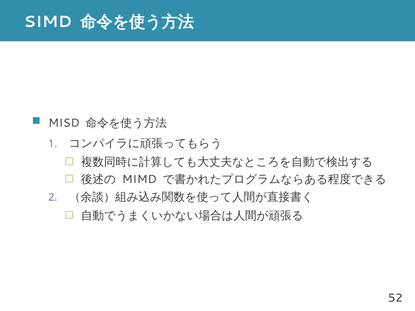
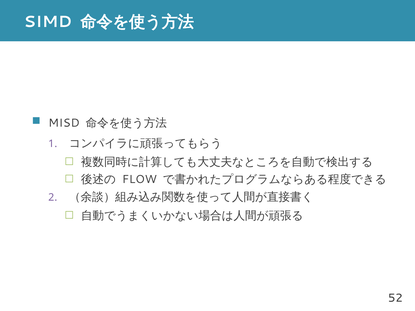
MIMD: MIMD -> FLOW (139, 180)
